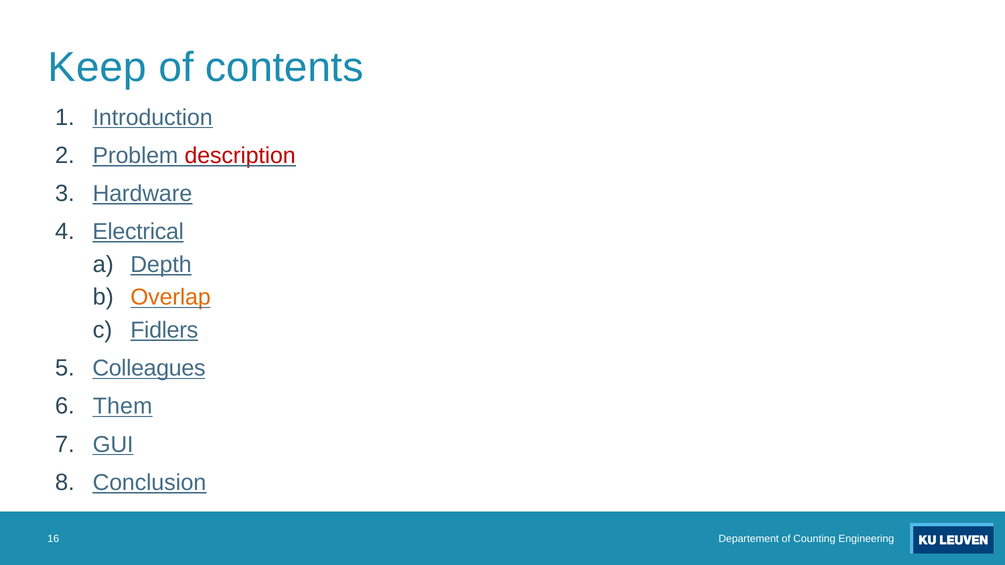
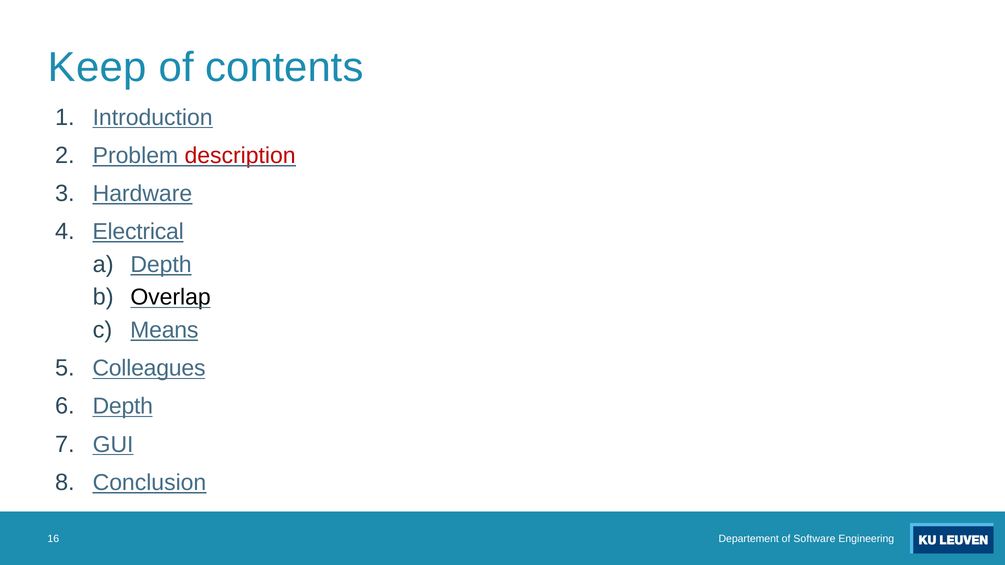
Overlap colour: orange -> black (171, 298)
Fidlers: Fidlers -> Means (164, 330)
Them: Them -> Depth (123, 407)
Counting: Counting -> Software (814, 539)
